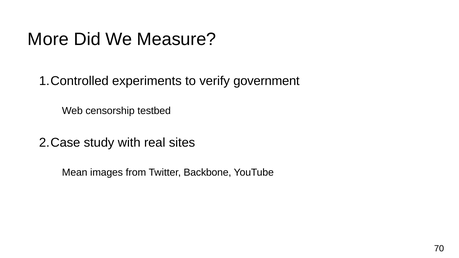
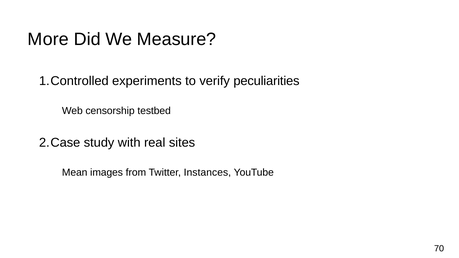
government: government -> peculiarities (266, 81)
Backbone: Backbone -> Instances (207, 173)
